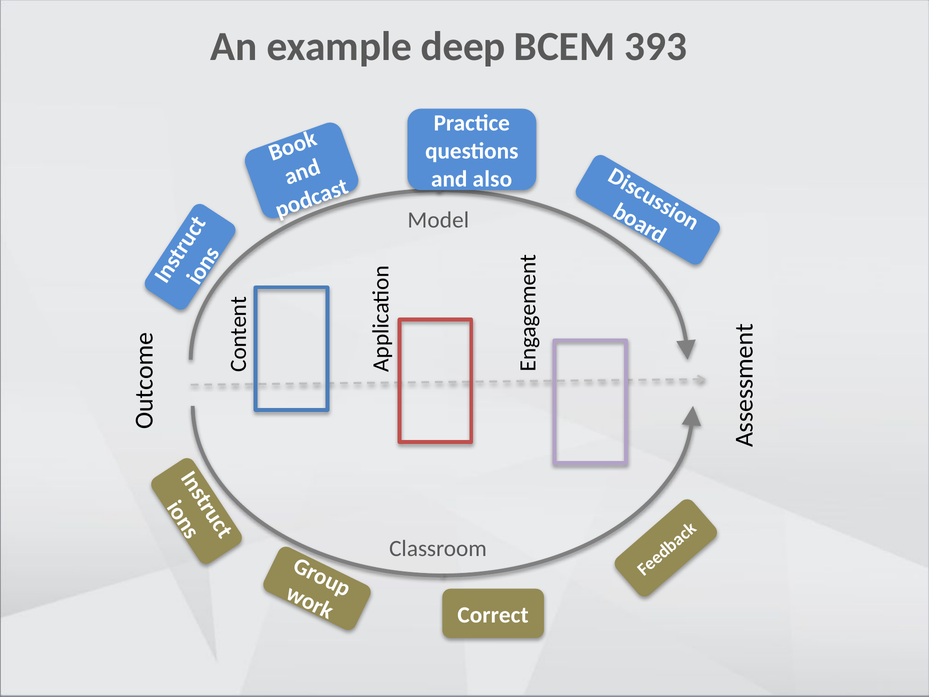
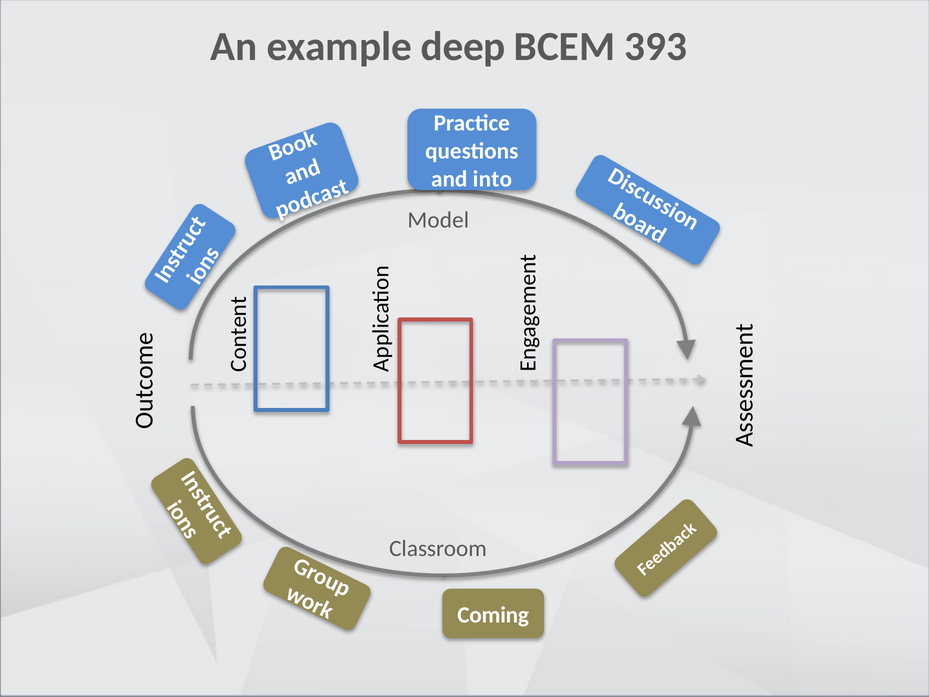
also: also -> into (492, 179)
Correct: Correct -> Coming (493, 615)
